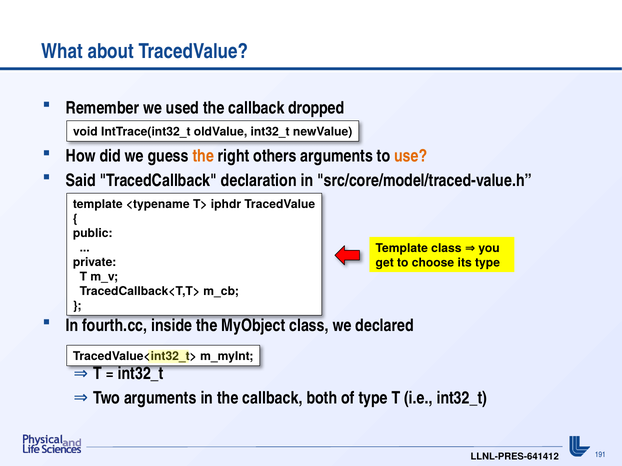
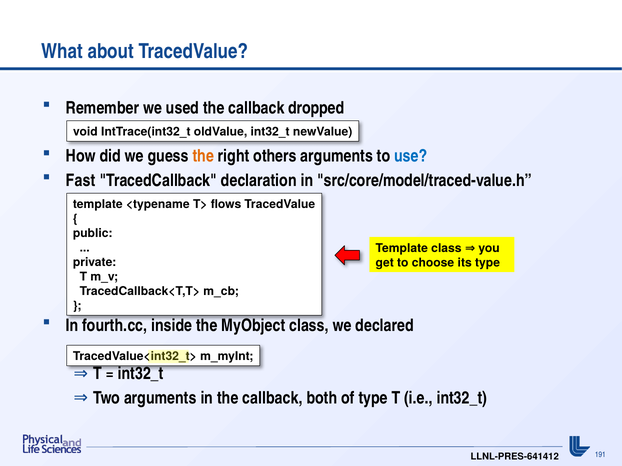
use colour: orange -> blue (411, 156)
Said: Said -> Fast (81, 181)
iphdr: iphdr -> flows (226, 205)
